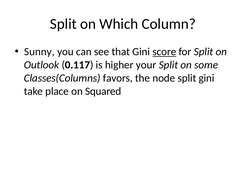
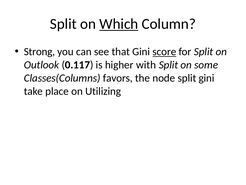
Which underline: none -> present (119, 24)
Sunny: Sunny -> Strong (39, 52)
your: your -> with (146, 65)
Squared: Squared -> Utilizing (103, 91)
